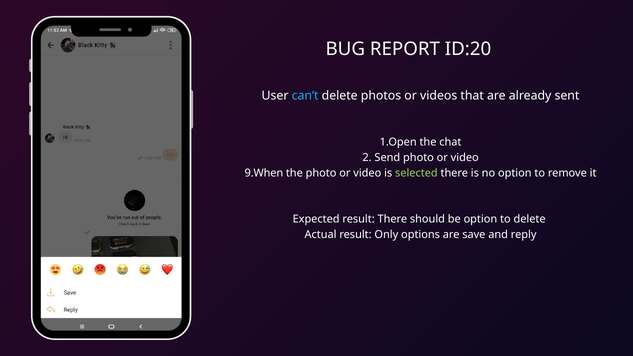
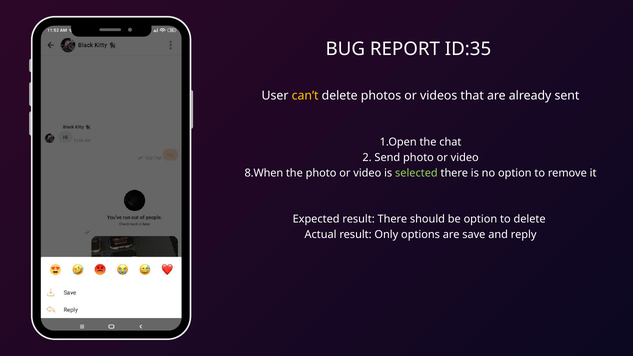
ID:20: ID:20 -> ID:35 (468, 49)
can’t colour: light blue -> yellow (305, 96)
9.When: 9.When -> 8.When (264, 173)
